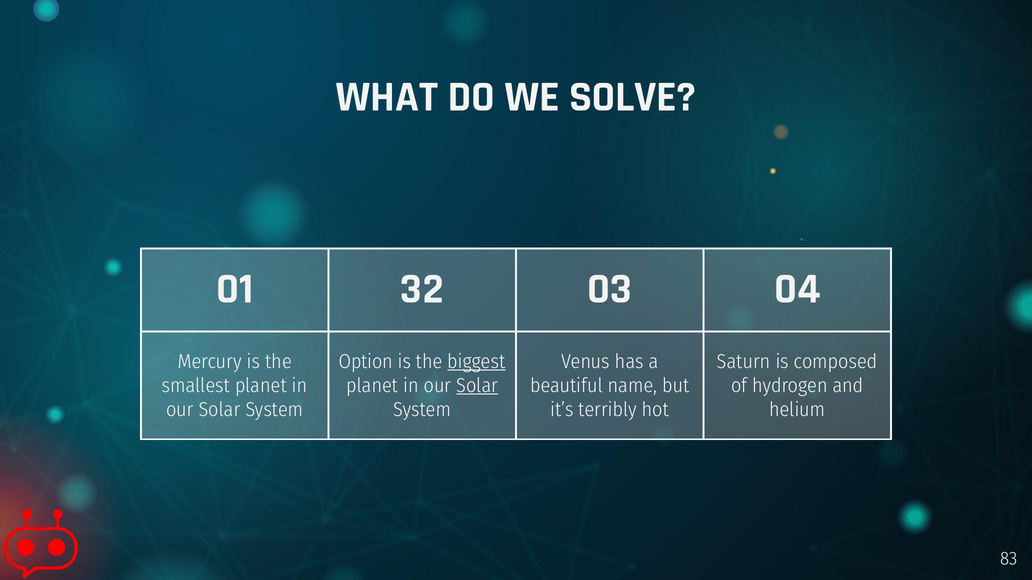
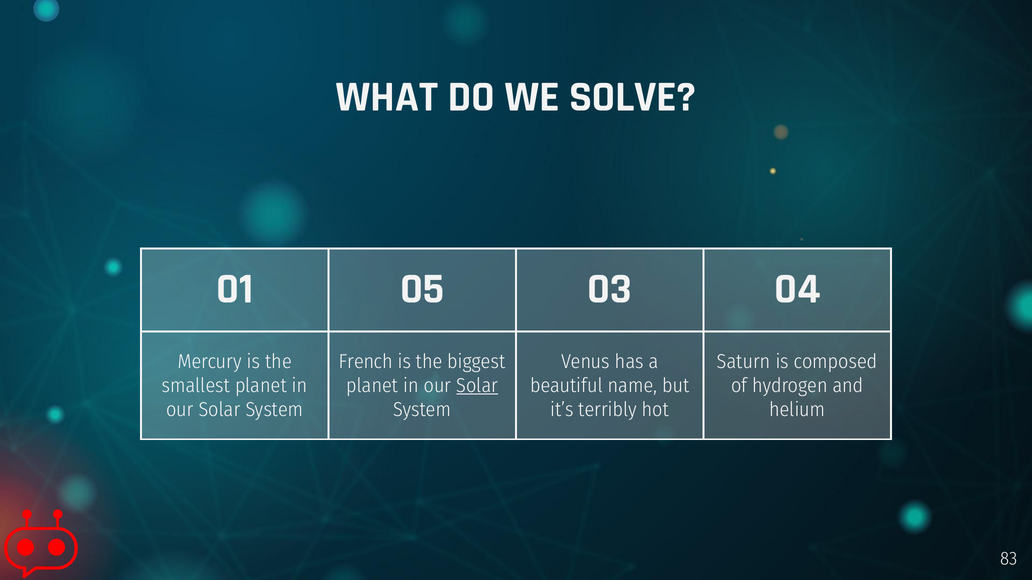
32: 32 -> 05 (422, 289)
Option: Option -> French (366, 362)
biggest underline: present -> none (476, 362)
